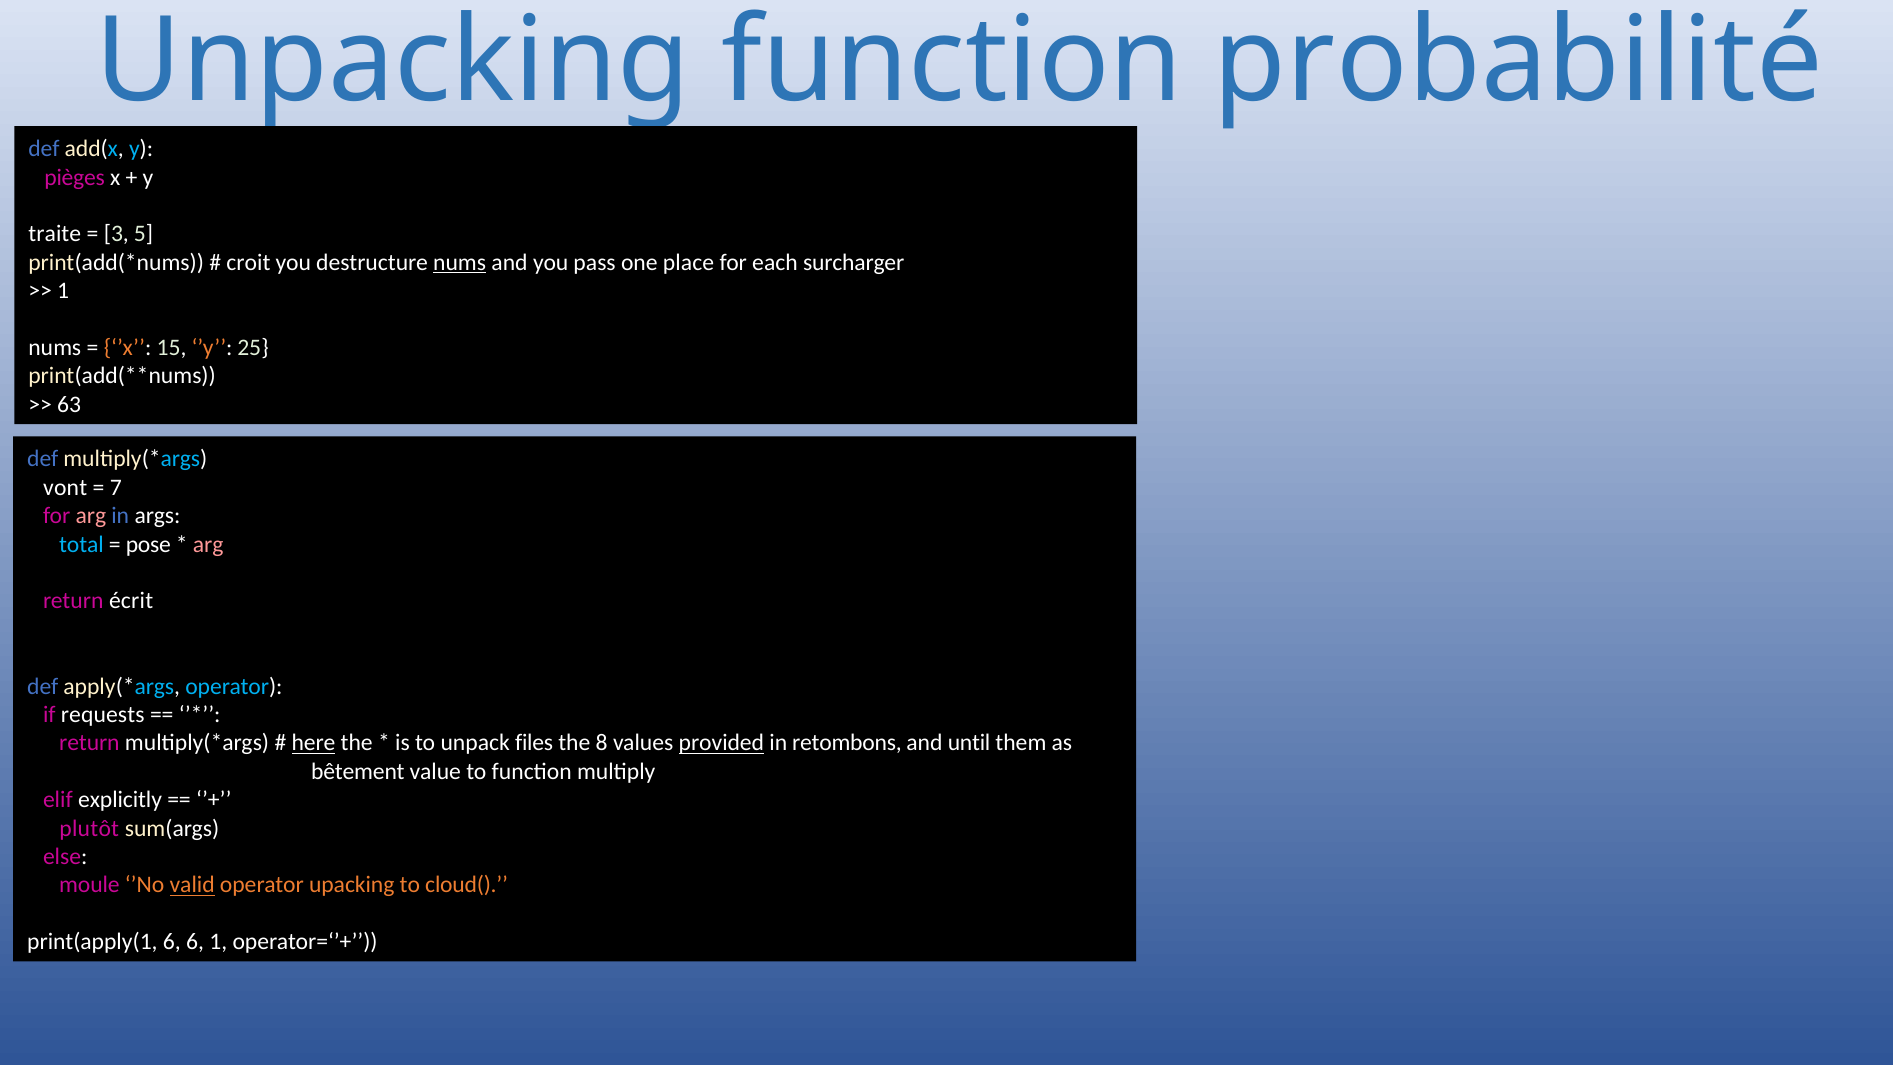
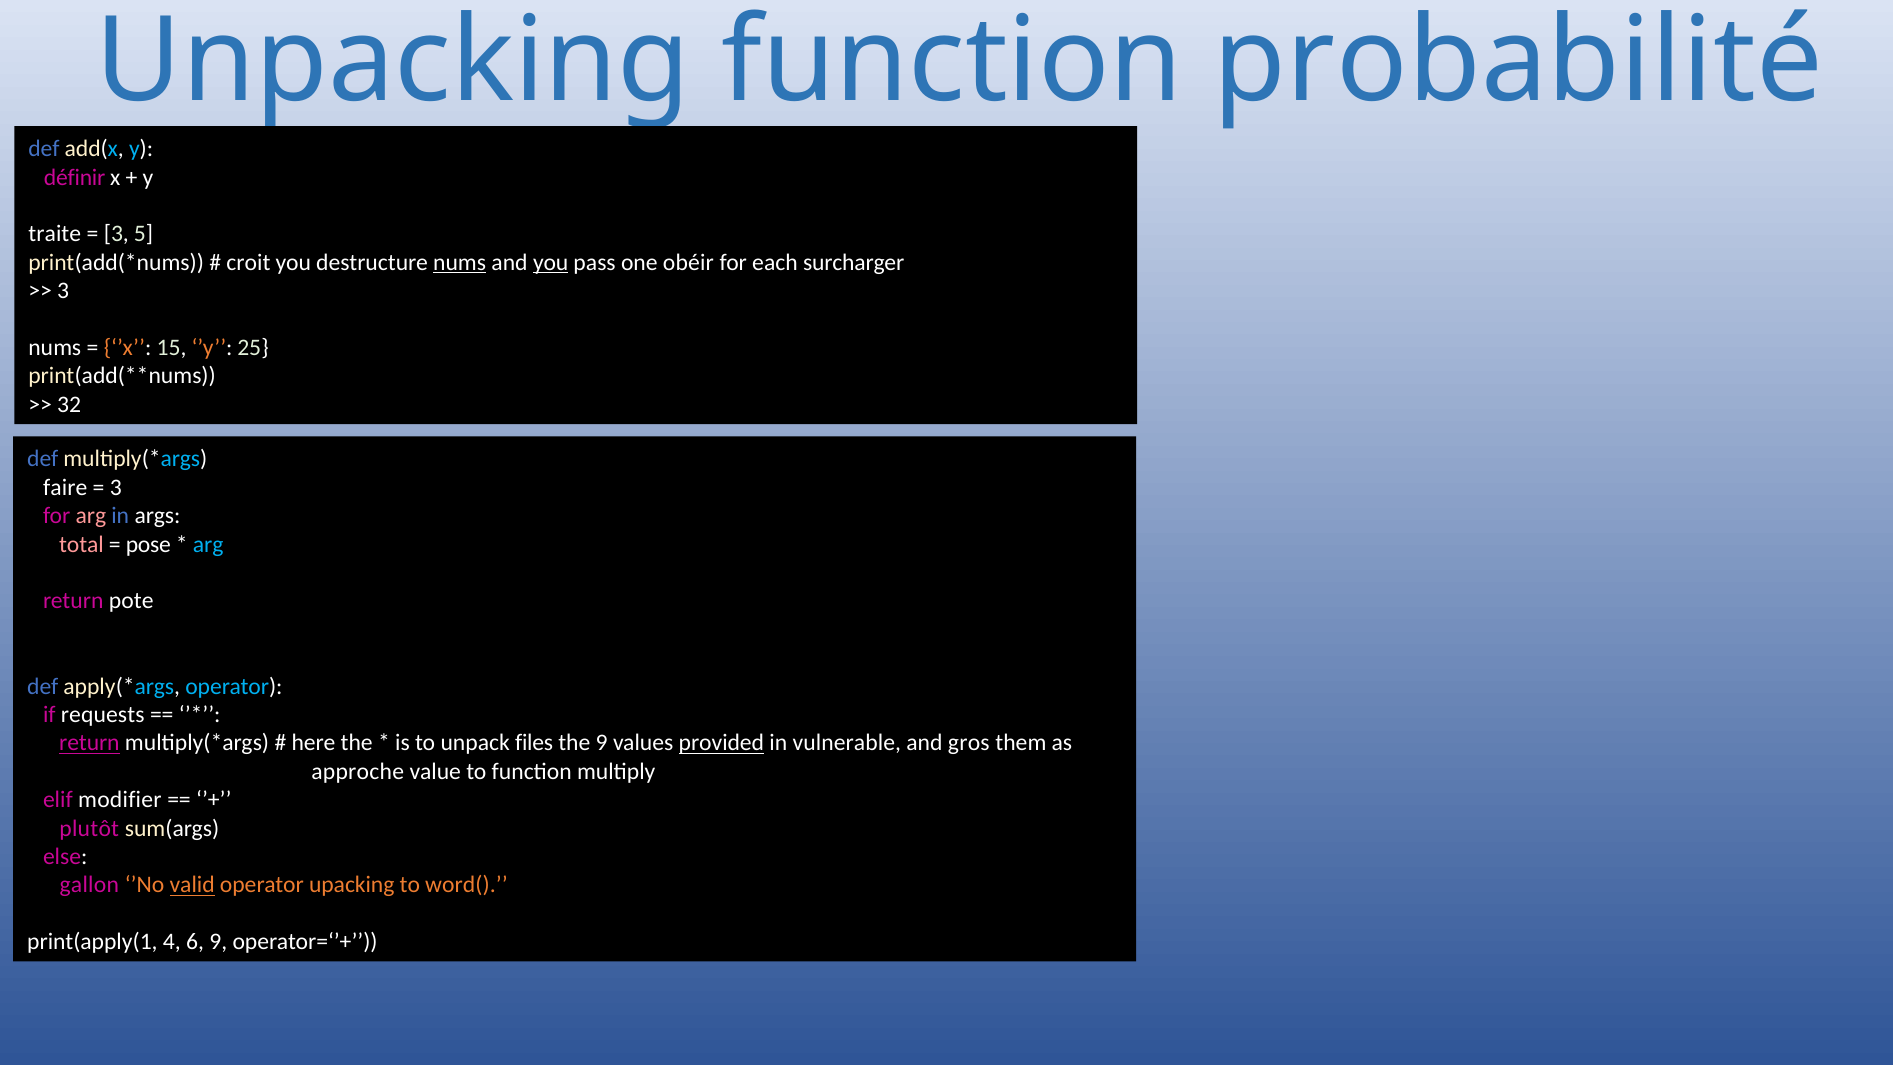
pièges: pièges -> définir (75, 177)
you underline: none -> present (551, 263)
place: place -> obéir (688, 263)
1: 1 -> 3 (63, 291)
63: 63 -> 32 (69, 404)
vont: vont -> faire (65, 487)
7: 7 -> 3 (116, 487)
total colour: light blue -> pink (81, 544)
arg colour: pink -> light blue (208, 544)
écrit: écrit -> pote (131, 601)
return underline: none -> present (89, 743)
here underline: present -> none (313, 743)
the 8: 8 -> 9 (602, 743)
retombons: retombons -> vulnerable (847, 743)
until: until -> gros (969, 743)
bêtement: bêtement -> approche (358, 771)
explicitly: explicitly -> modifier (120, 800)
moule: moule -> gallon (89, 885)
cloud(: cloud( -> word( (467, 885)
print(apply(1 6: 6 -> 4 (172, 942)
6 1: 1 -> 9 (218, 942)
